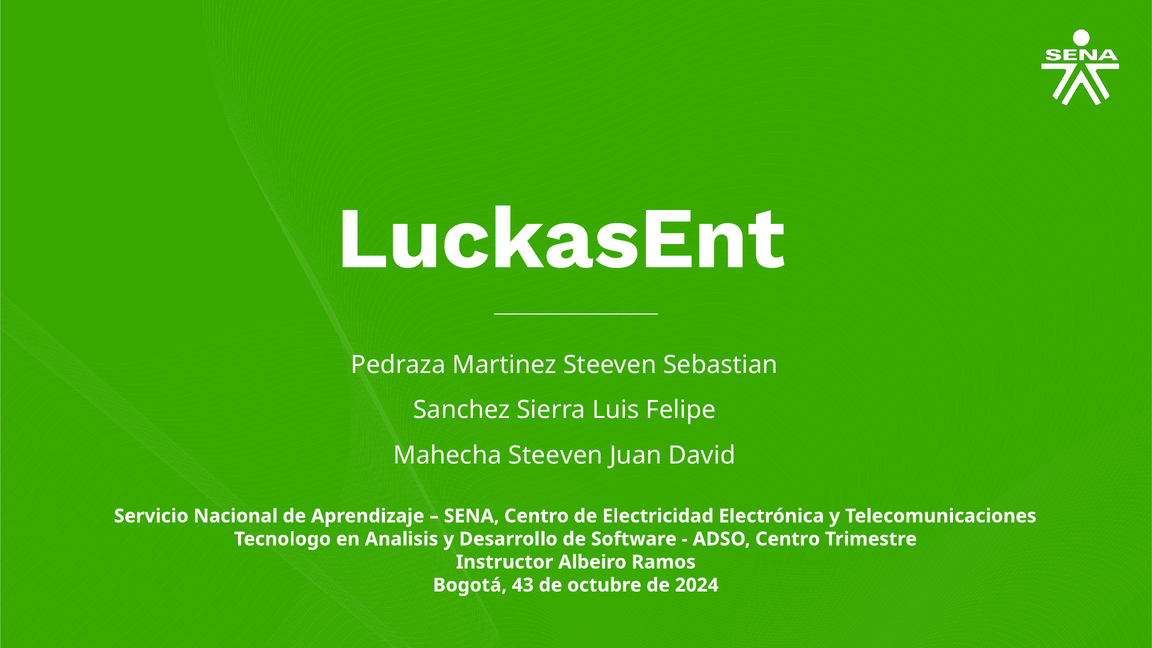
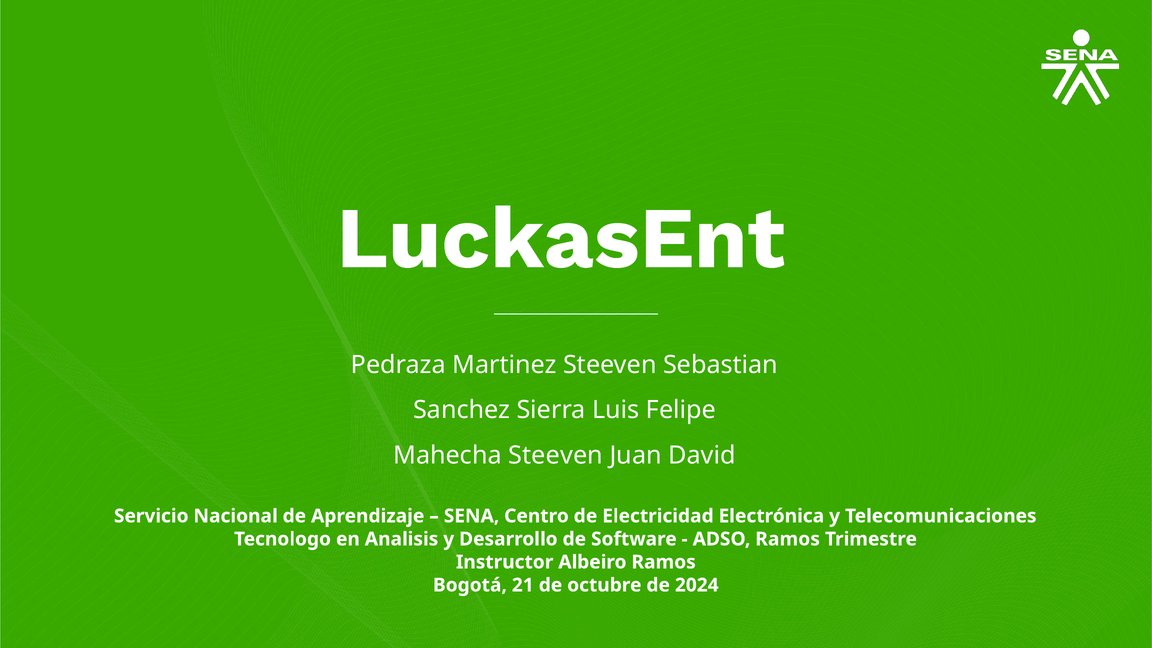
ADSO Centro: Centro -> Ramos (788, 539)
43: 43 -> 21 (523, 585)
